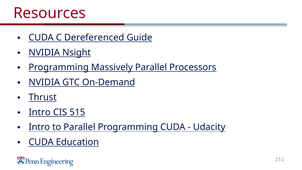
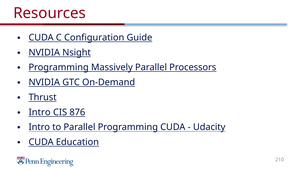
Dereferenced: Dereferenced -> Configuration (94, 37)
515: 515 -> 876 (77, 112)
